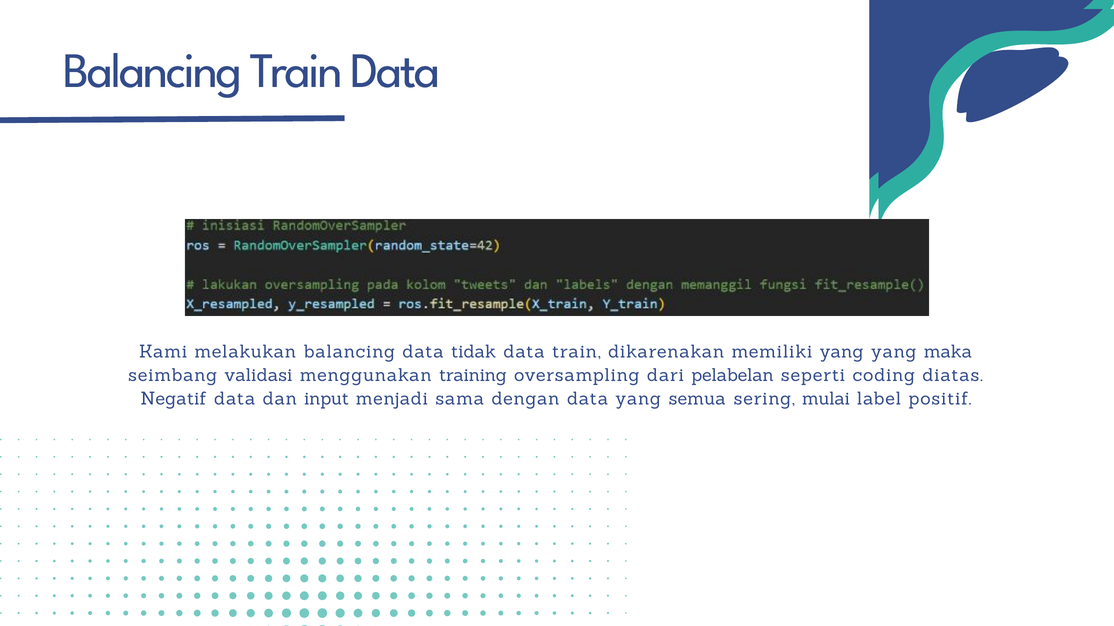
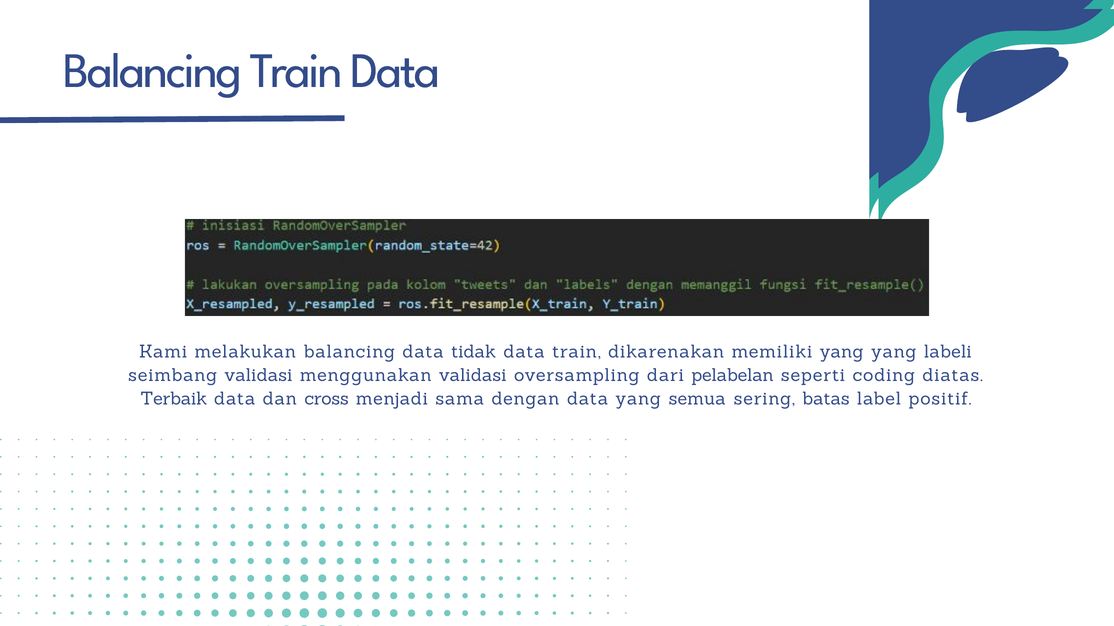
maka: maka -> labeli (948, 352)
menggunakan training: training -> validasi (473, 376)
Negatif: Negatif -> Terbaik (174, 399)
input: input -> cross (327, 399)
mulai: mulai -> batas (826, 399)
